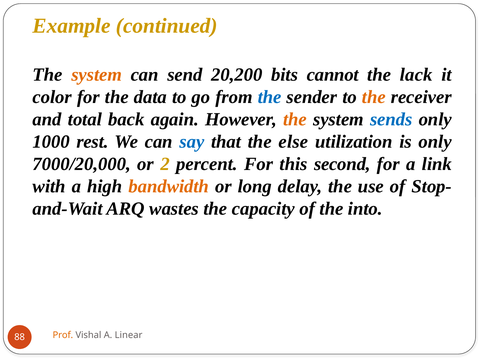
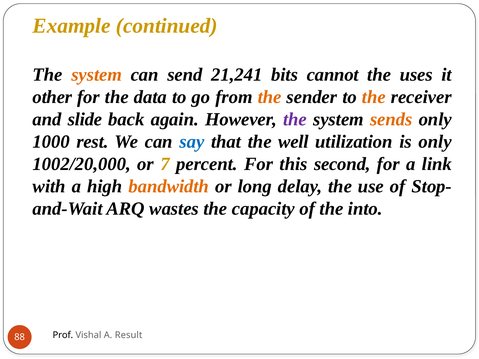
20,200: 20,200 -> 21,241 (237, 75)
lack: lack -> uses (416, 75)
color: color -> other (52, 97)
the colour: blue -> orange (270, 97)
total: total -> slide (85, 119)
the colour: orange -> purple (295, 119)
sends colour: blue -> orange (391, 119)
else: else -> well (294, 142)
7000/20,000: 7000/20,000 -> 1002/20,000 (82, 164)
2: 2 -> 7 (165, 164)
Prof colour: orange -> black (63, 335)
Linear: Linear -> Result (129, 335)
